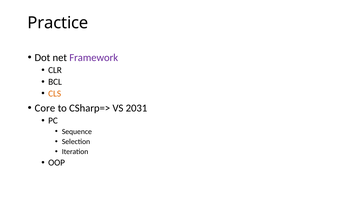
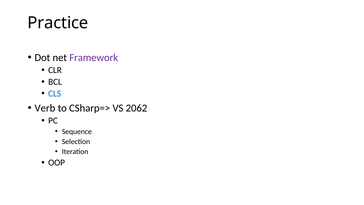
CLS colour: orange -> blue (55, 93)
Core: Core -> Verb (45, 108)
2031: 2031 -> 2062 (136, 108)
